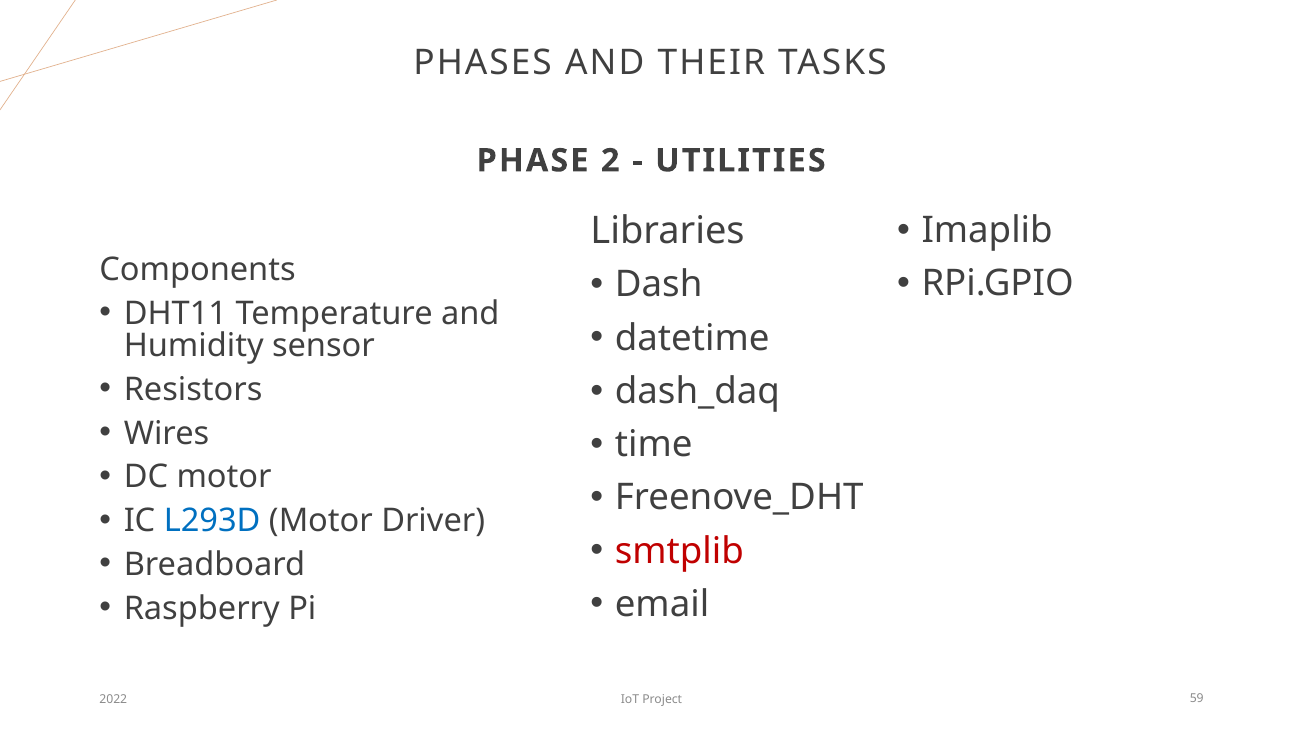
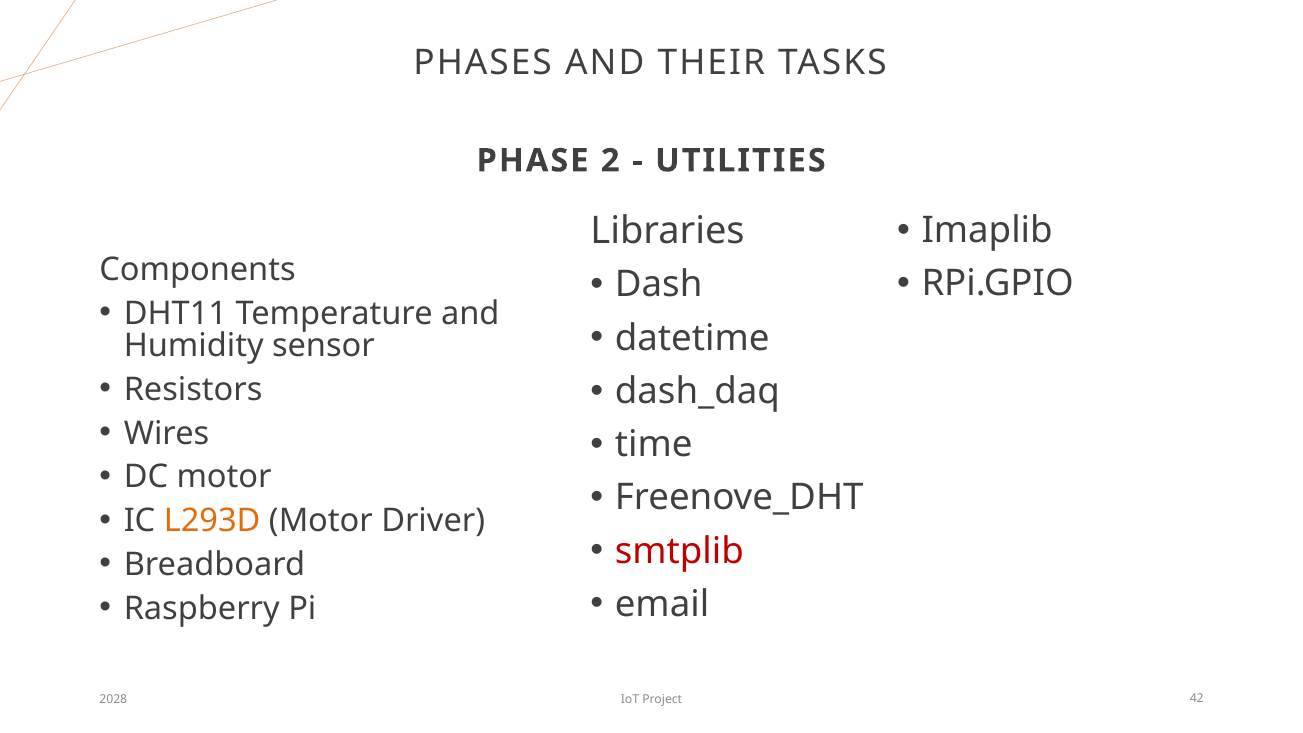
L293D colour: blue -> orange (212, 521)
2022: 2022 -> 2028 (113, 700)
59: 59 -> 42 (1197, 699)
